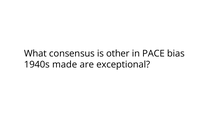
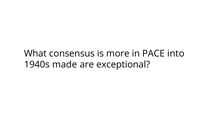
other: other -> more (118, 54)
bias: bias -> into (176, 54)
